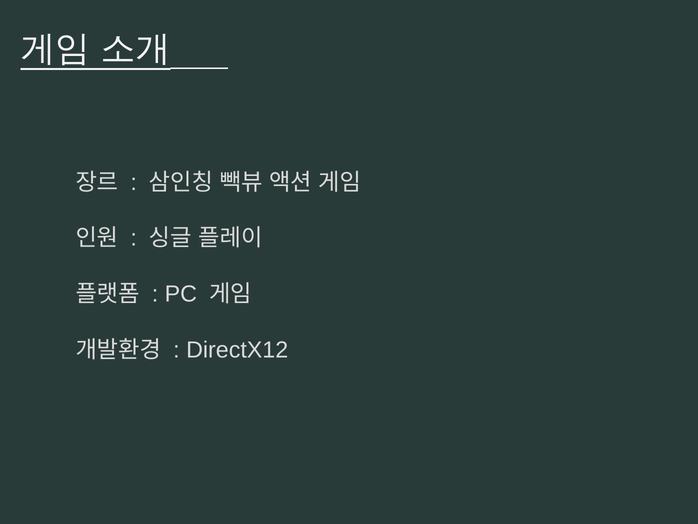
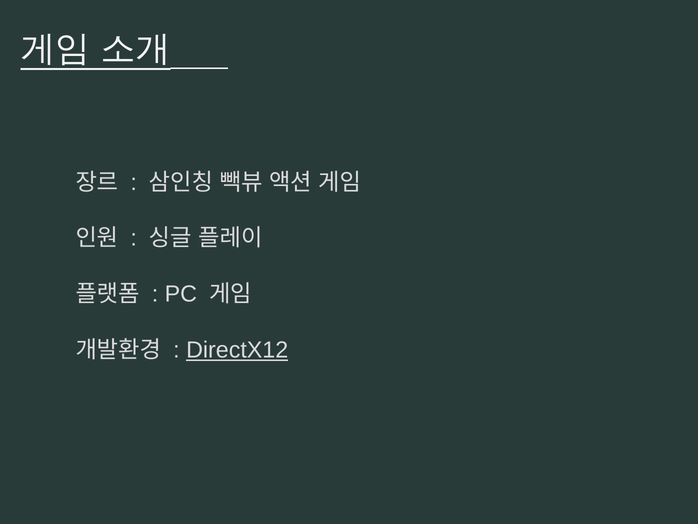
DirectX12 underline: none -> present (237, 350)
